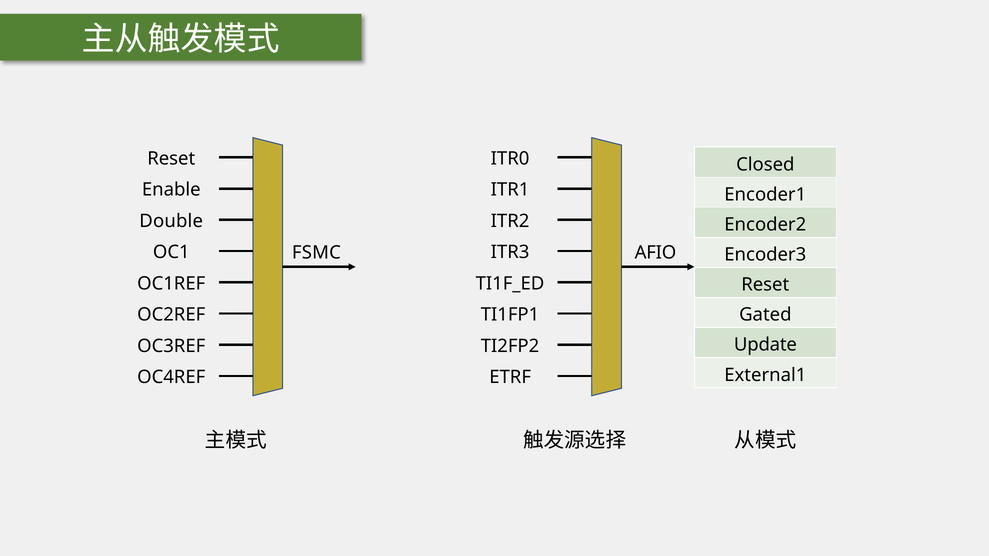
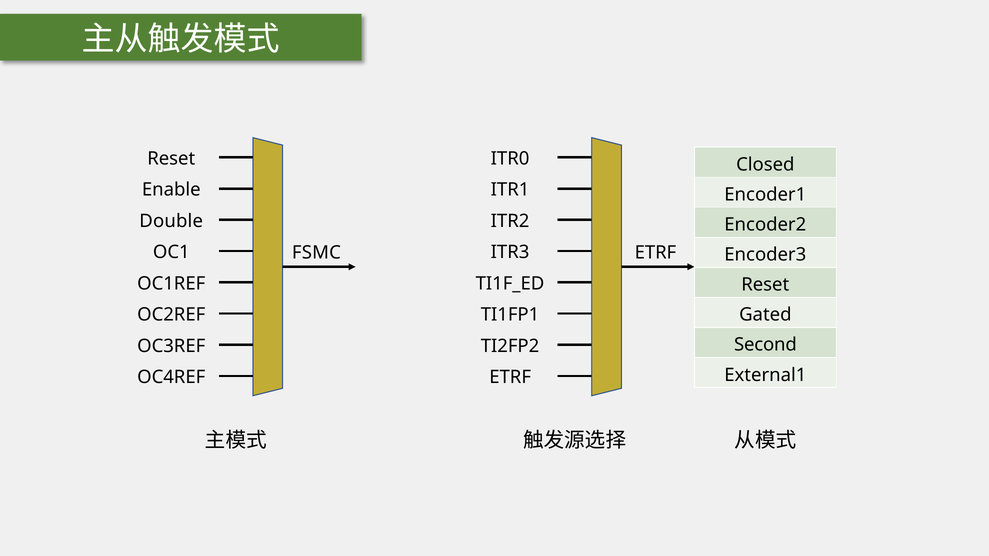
AFIO: AFIO -> ETRF (655, 253)
Update: Update -> Second (765, 345)
